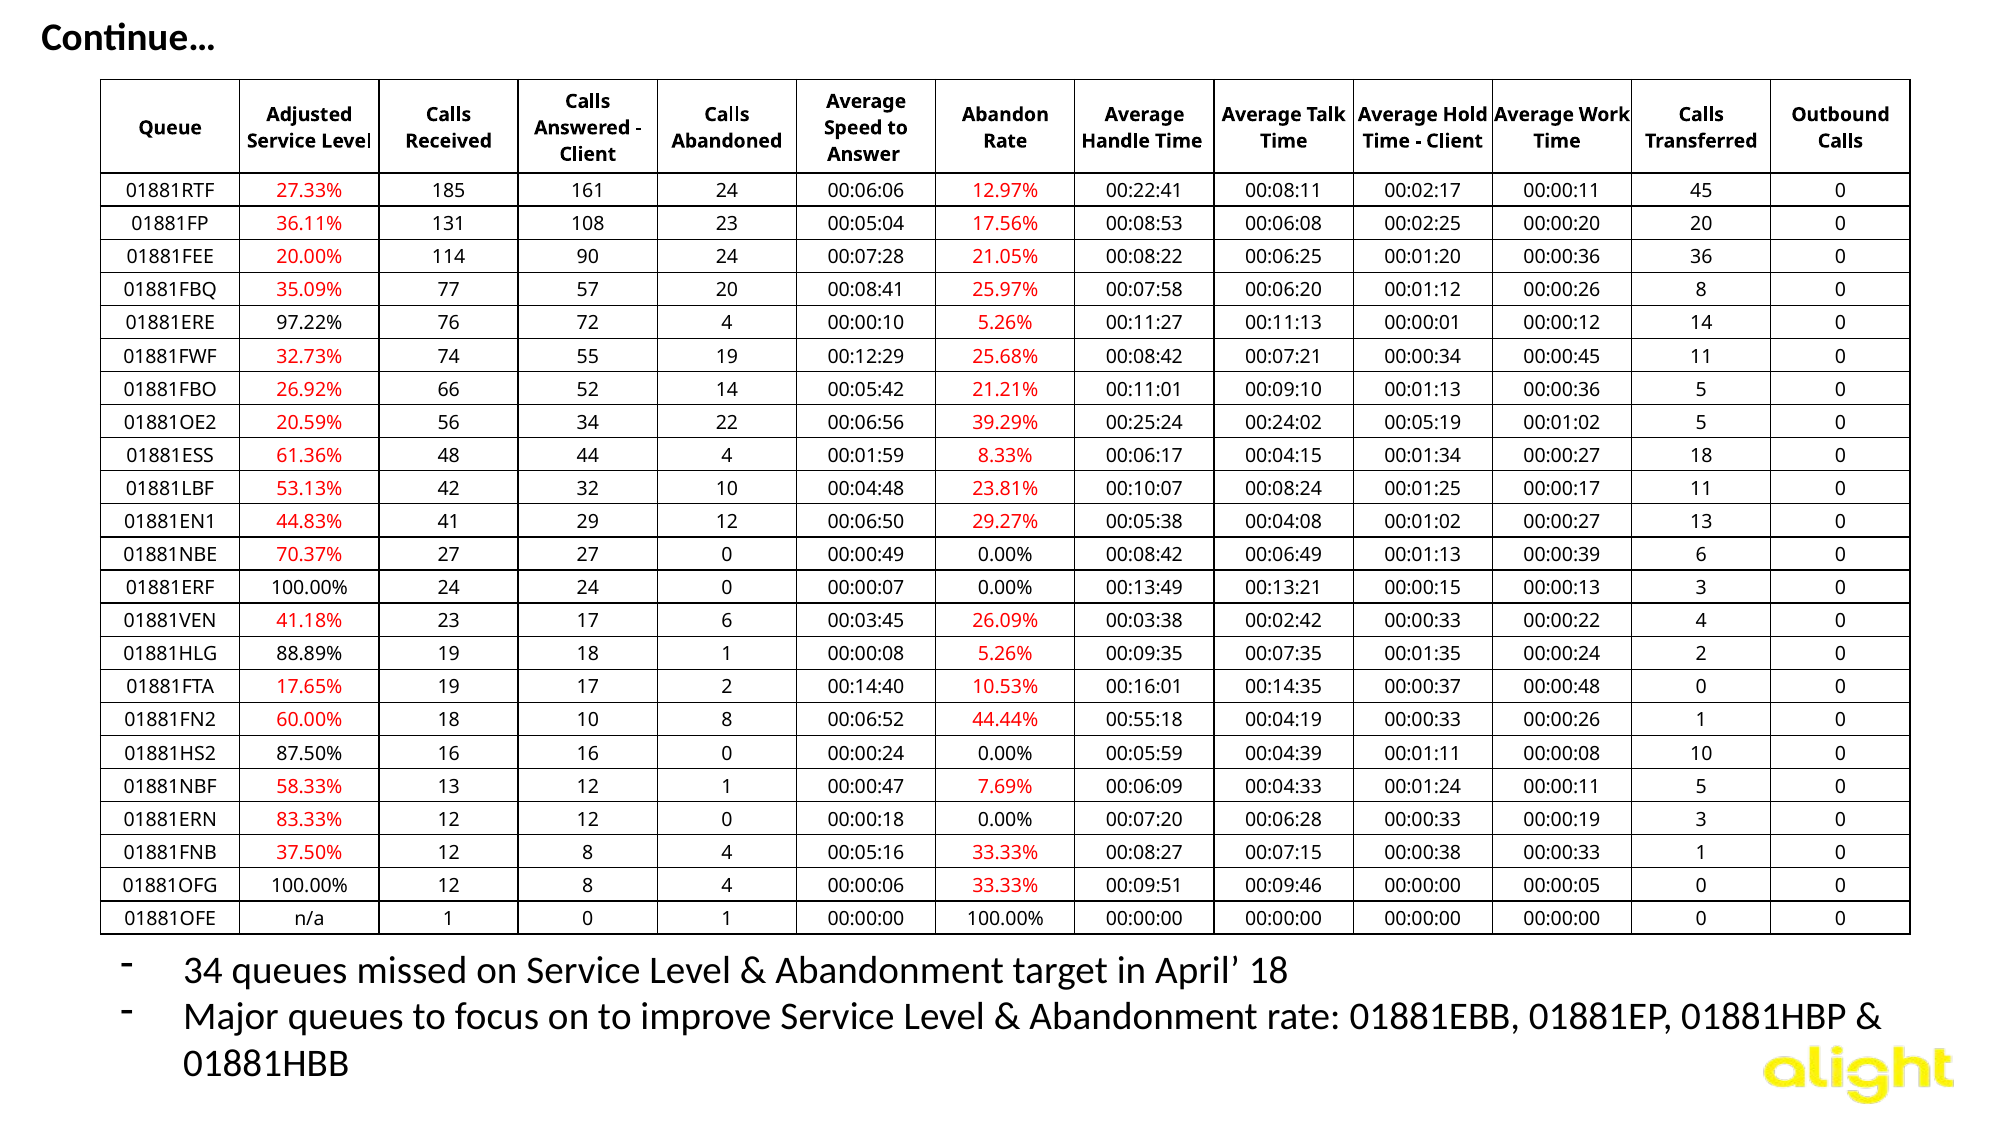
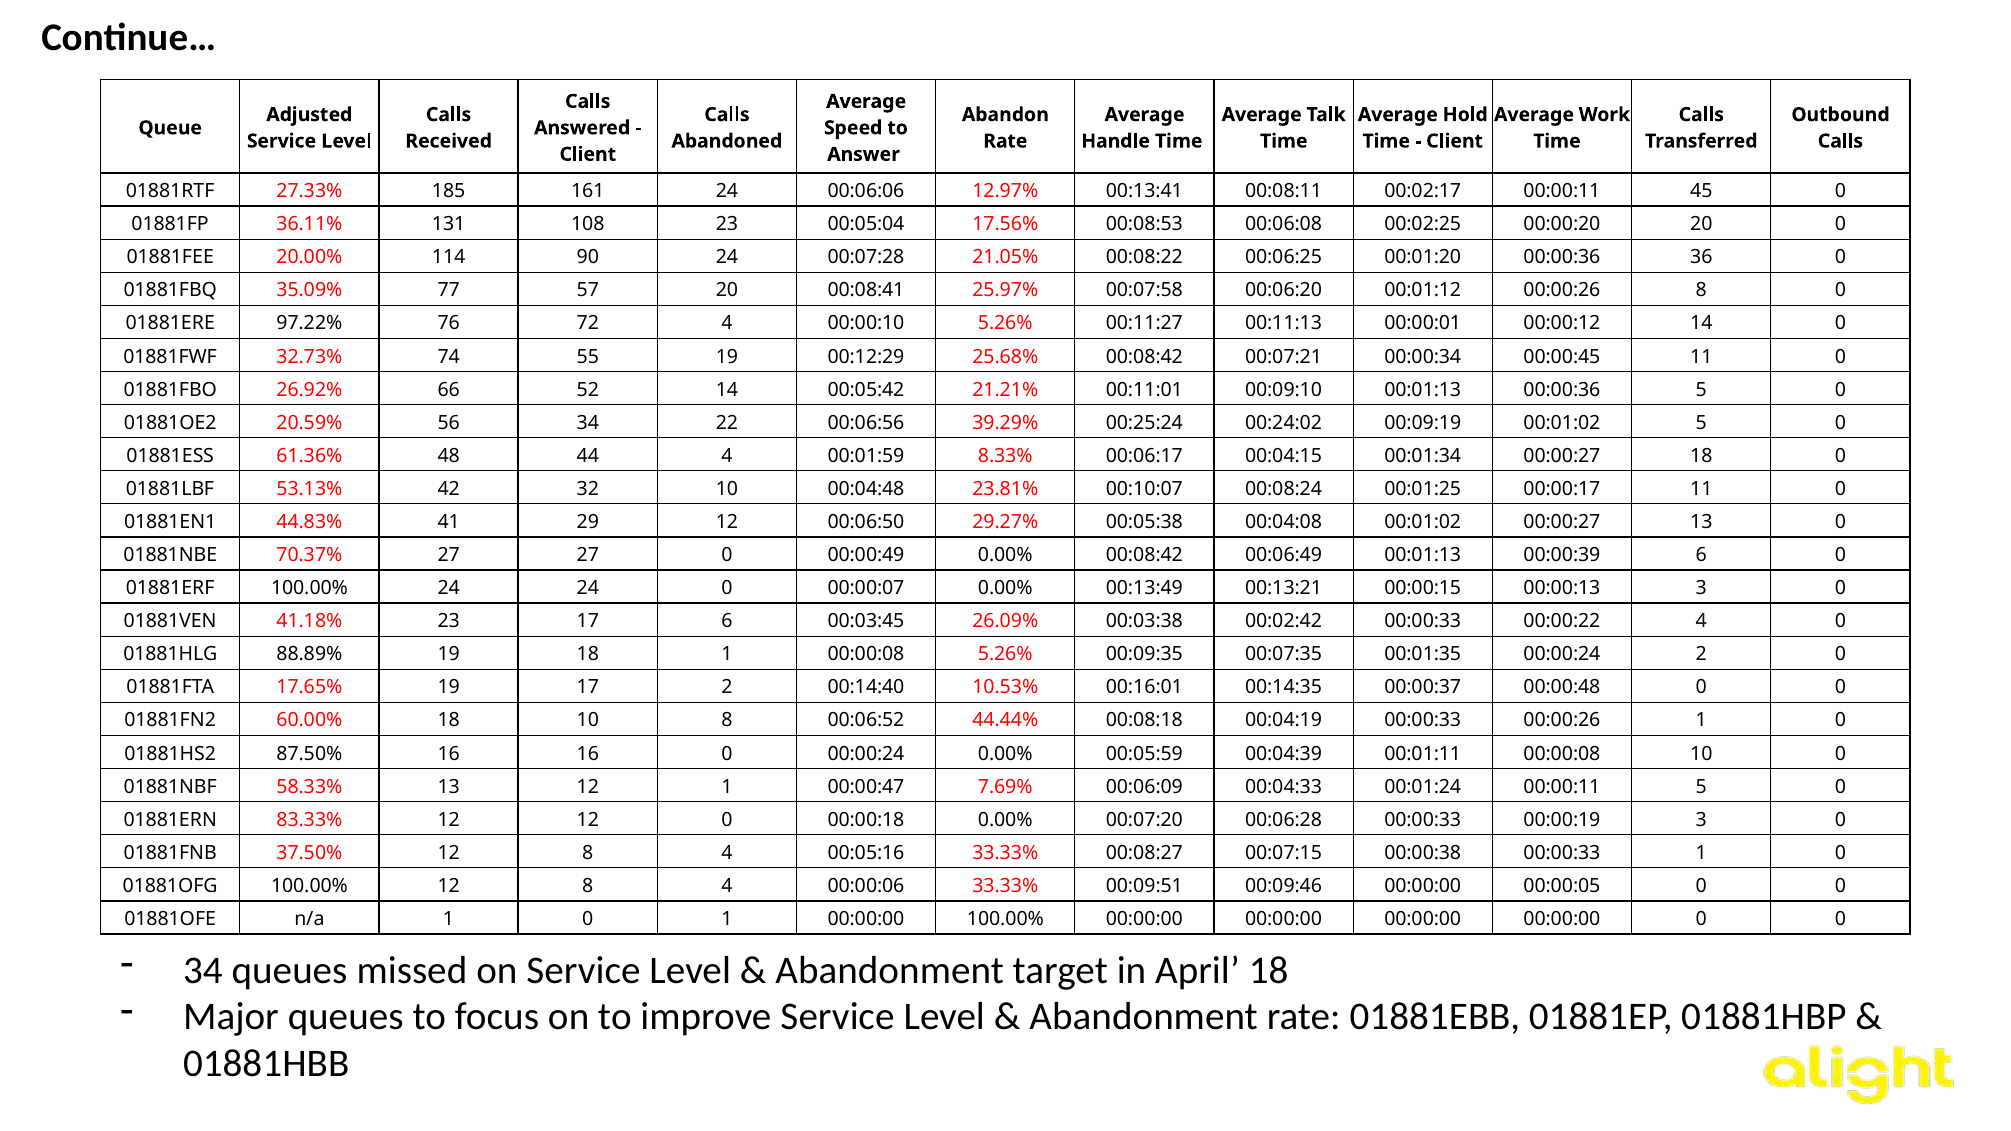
00:22:41: 00:22:41 -> 00:13:41 (1144, 191)
00:05:19: 00:05:19 -> 00:09:19 (1423, 423)
00:55:18: 00:55:18 -> 00:08:18 (1144, 721)
